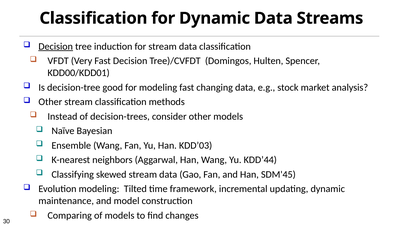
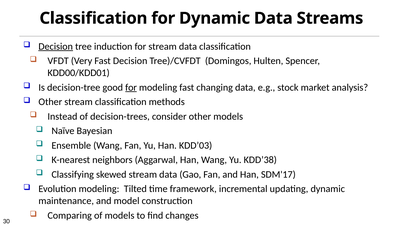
for underline: none -> present (131, 87)
KDD’44: KDD’44 -> KDD’38 (260, 160)
SDM'45: SDM'45 -> SDM'17 (278, 174)
